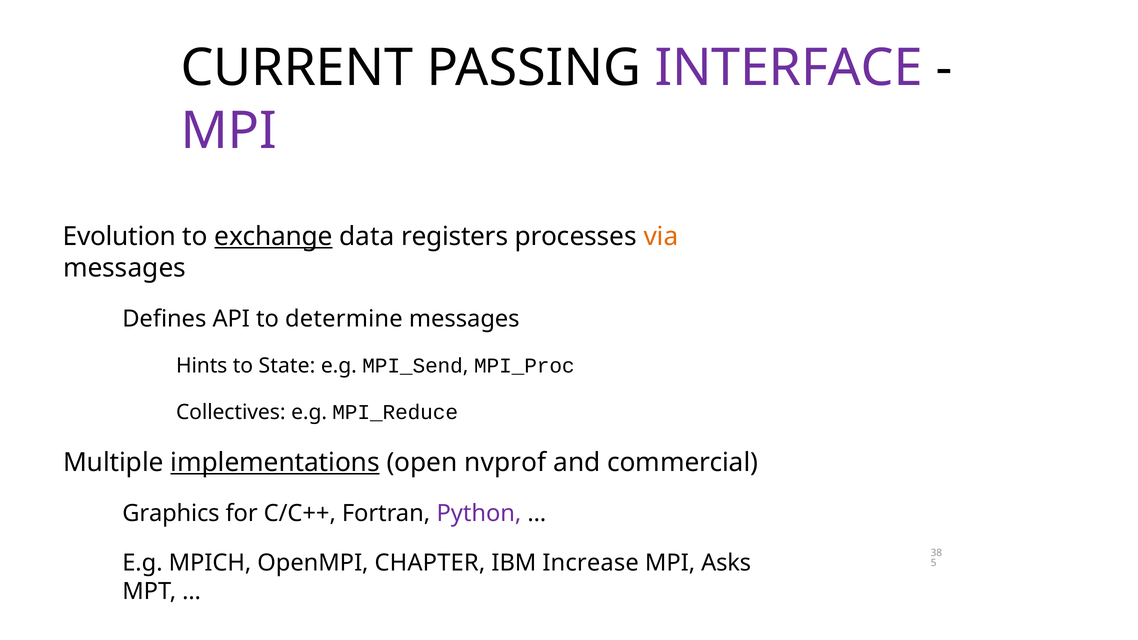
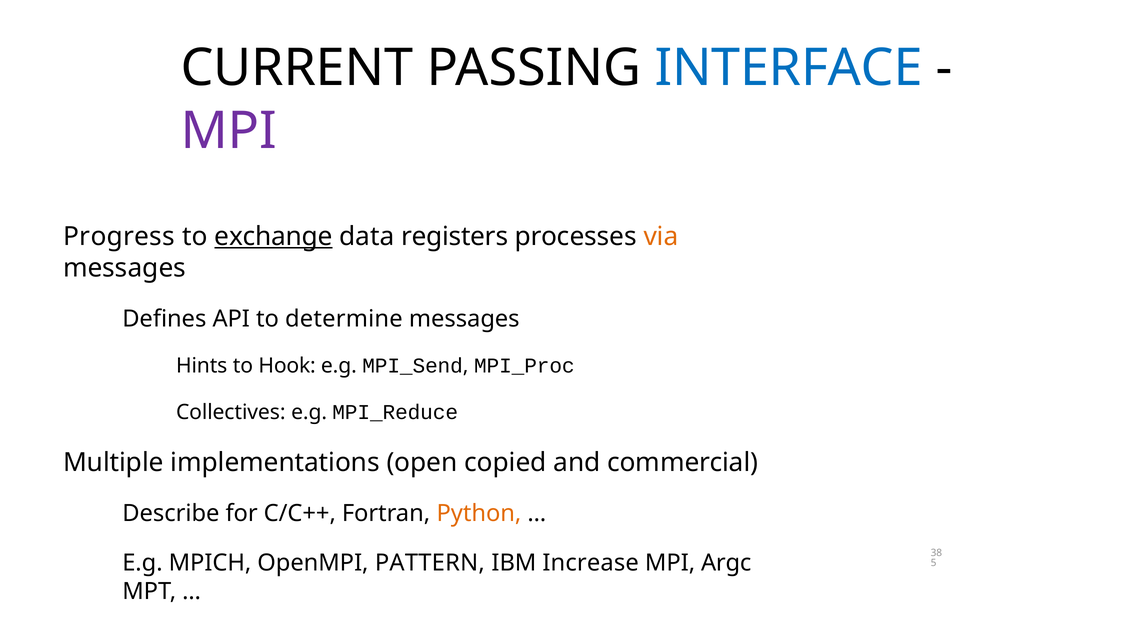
INTERFACE colour: purple -> blue (789, 68)
Evolution: Evolution -> Progress (119, 237)
State: State -> Hook (287, 366)
implementations underline: present -> none (275, 463)
nvprof: nvprof -> copied (505, 463)
Graphics: Graphics -> Describe (171, 514)
Python colour: purple -> orange (479, 514)
CHAPTER: CHAPTER -> PATTERN (430, 563)
Asks: Asks -> Argc (726, 563)
